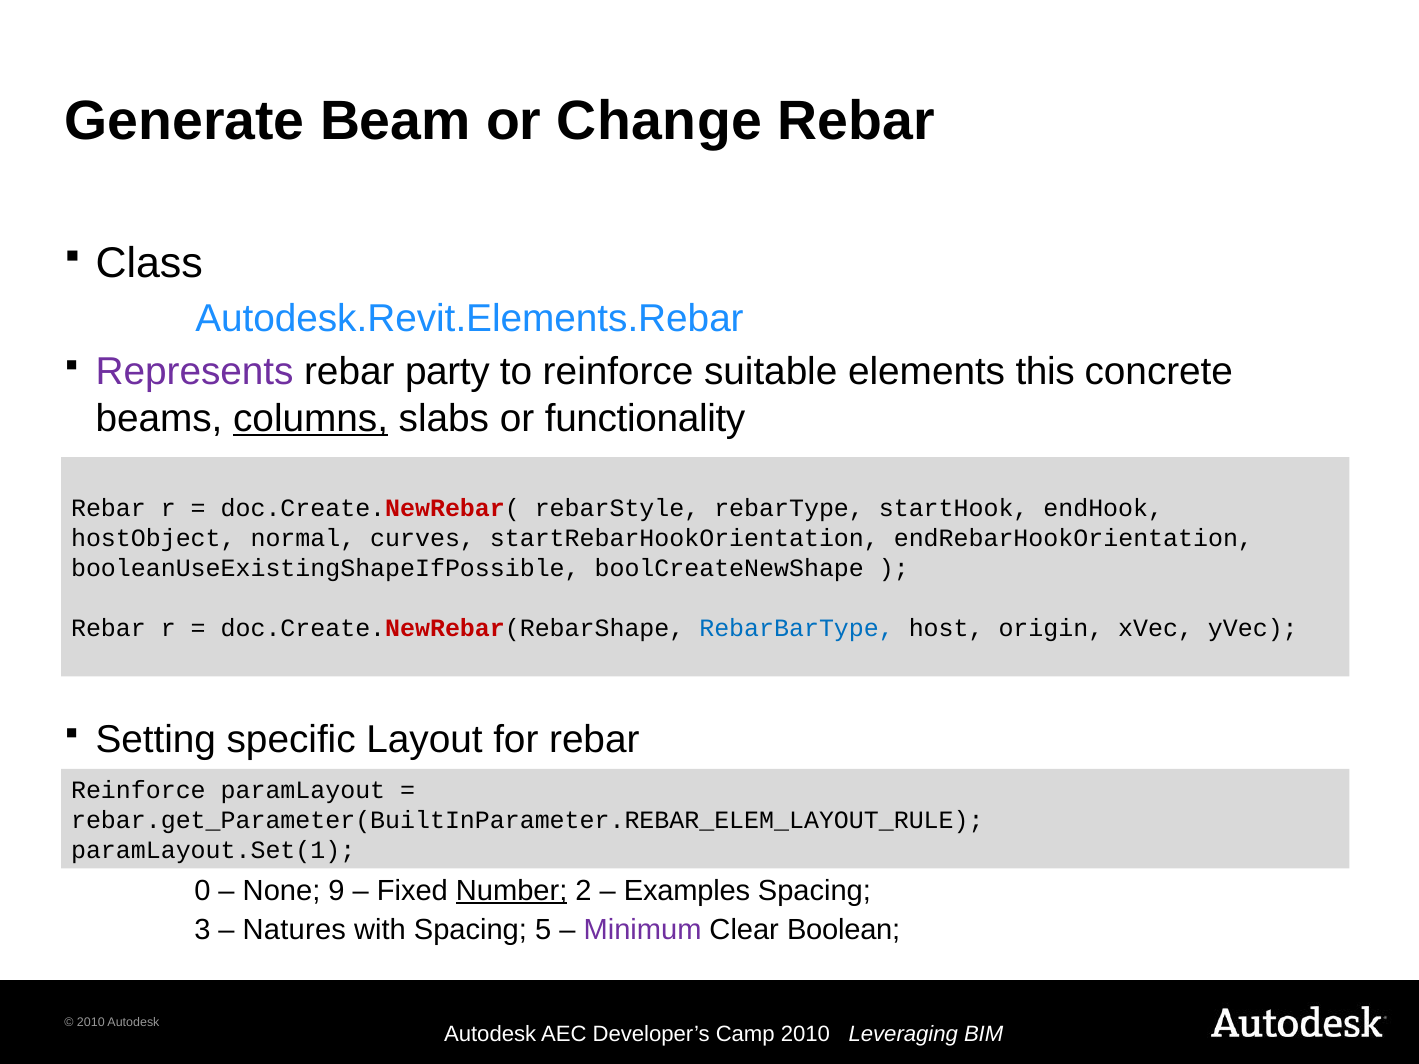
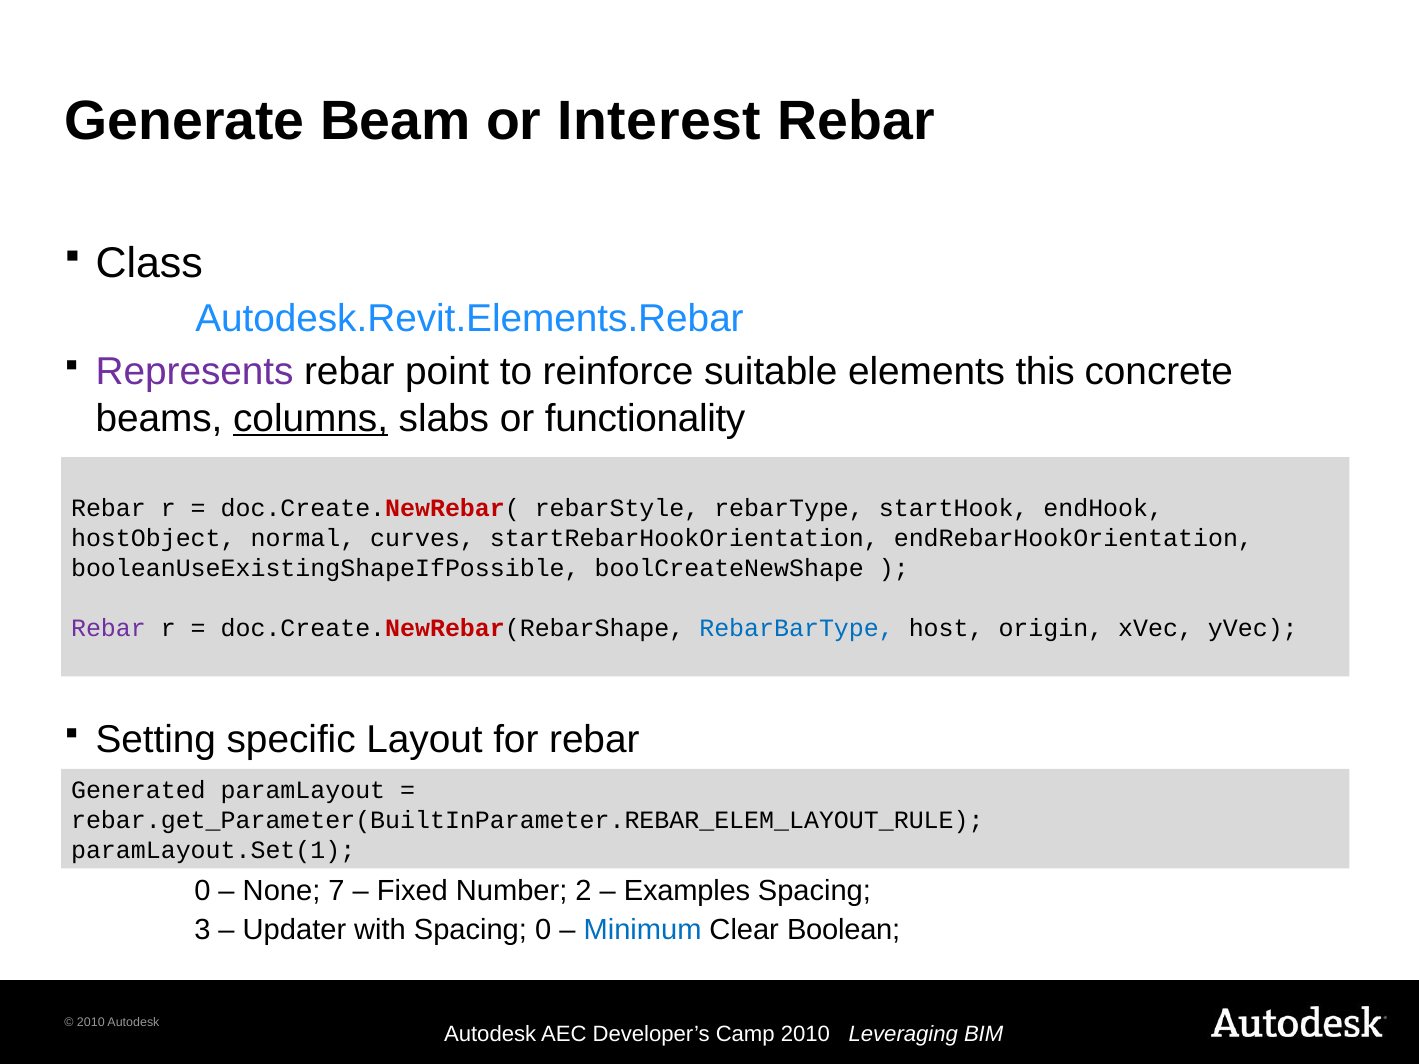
Change: Change -> Interest (659, 121)
party: party -> point (447, 372)
Rebar colour: black -> purple (108, 628)
Reinforce: Reinforce -> Generated (138, 791)
9: 9 -> 7 (336, 891)
Number underline: present -> none (512, 891)
Natures: Natures -> Updater (294, 930)
Spacing 5: 5 -> 0 (543, 930)
Minimum colour: purple -> blue (643, 930)
